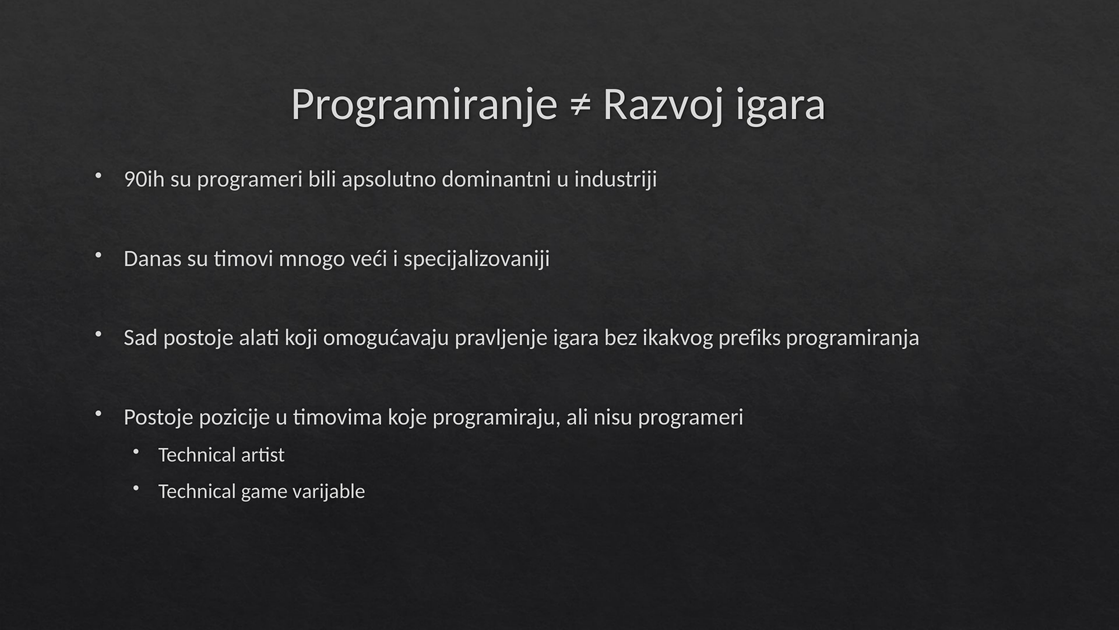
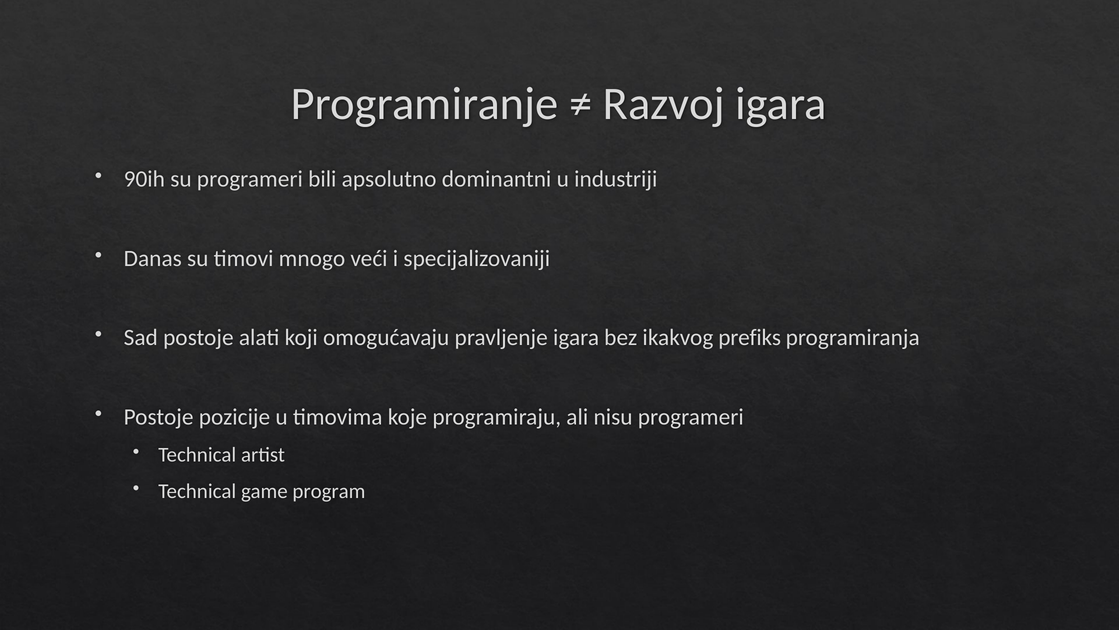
varijable: varijable -> program (329, 491)
